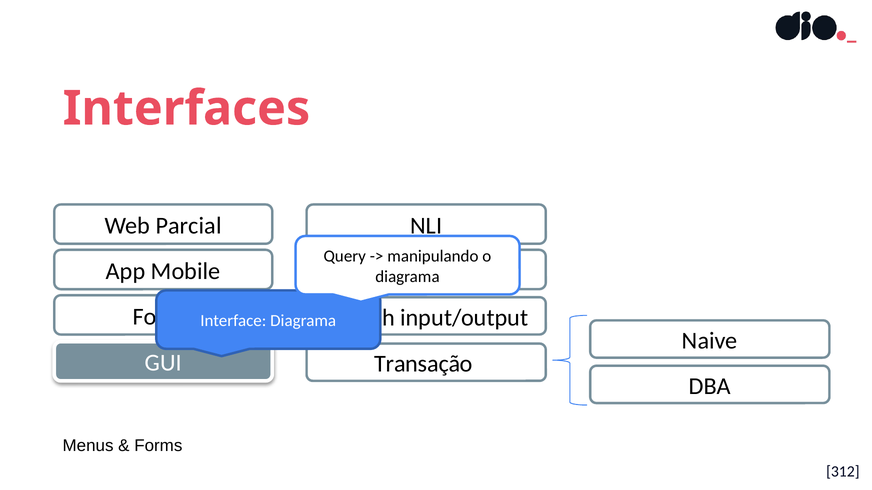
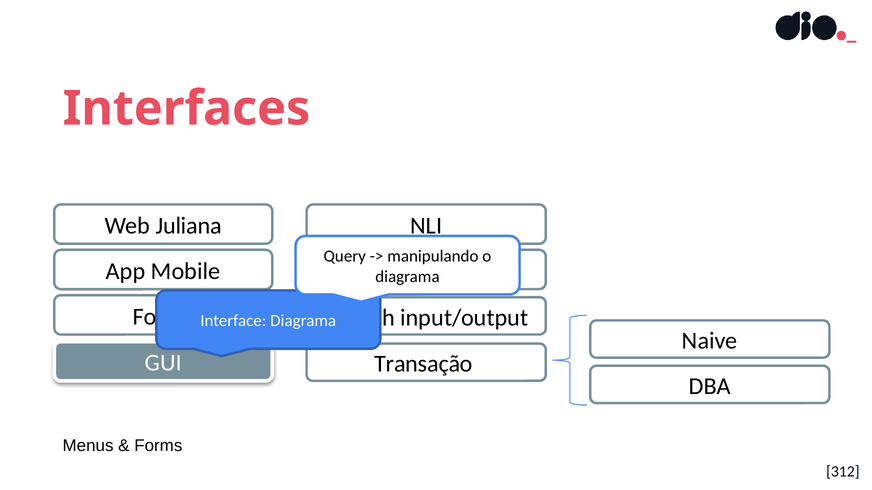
Parcial: Parcial -> Juliana (189, 226)
